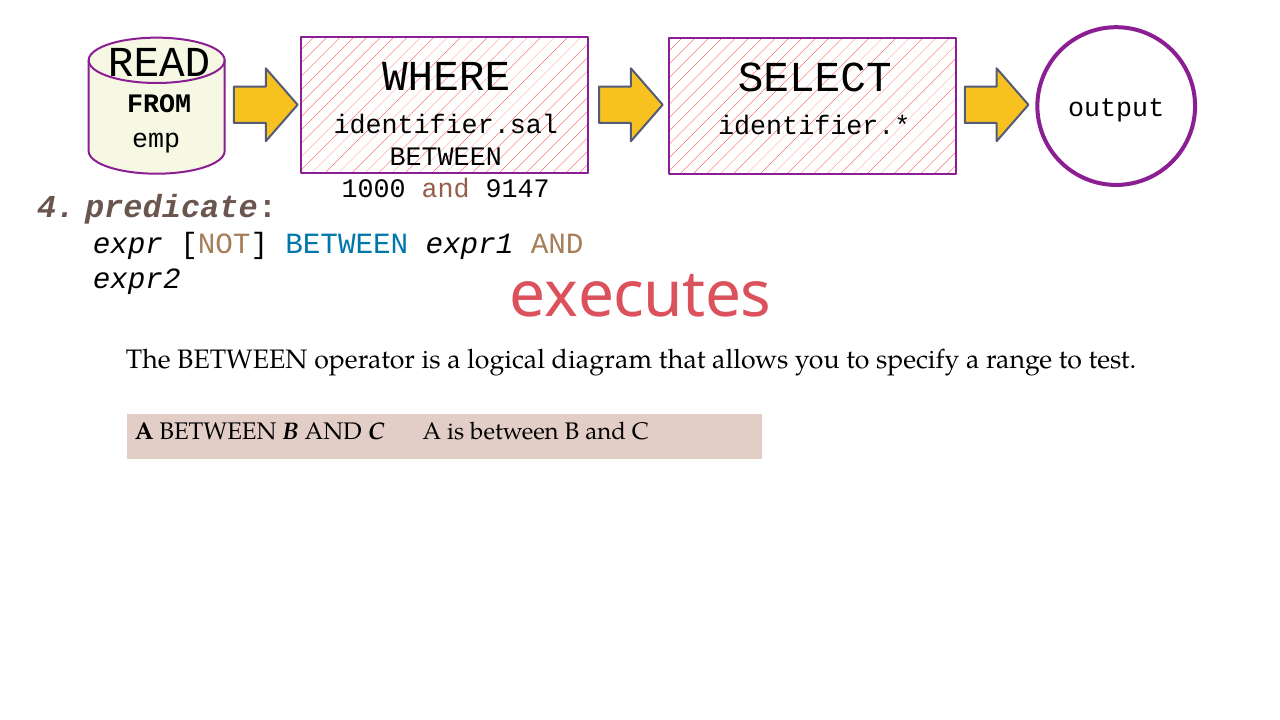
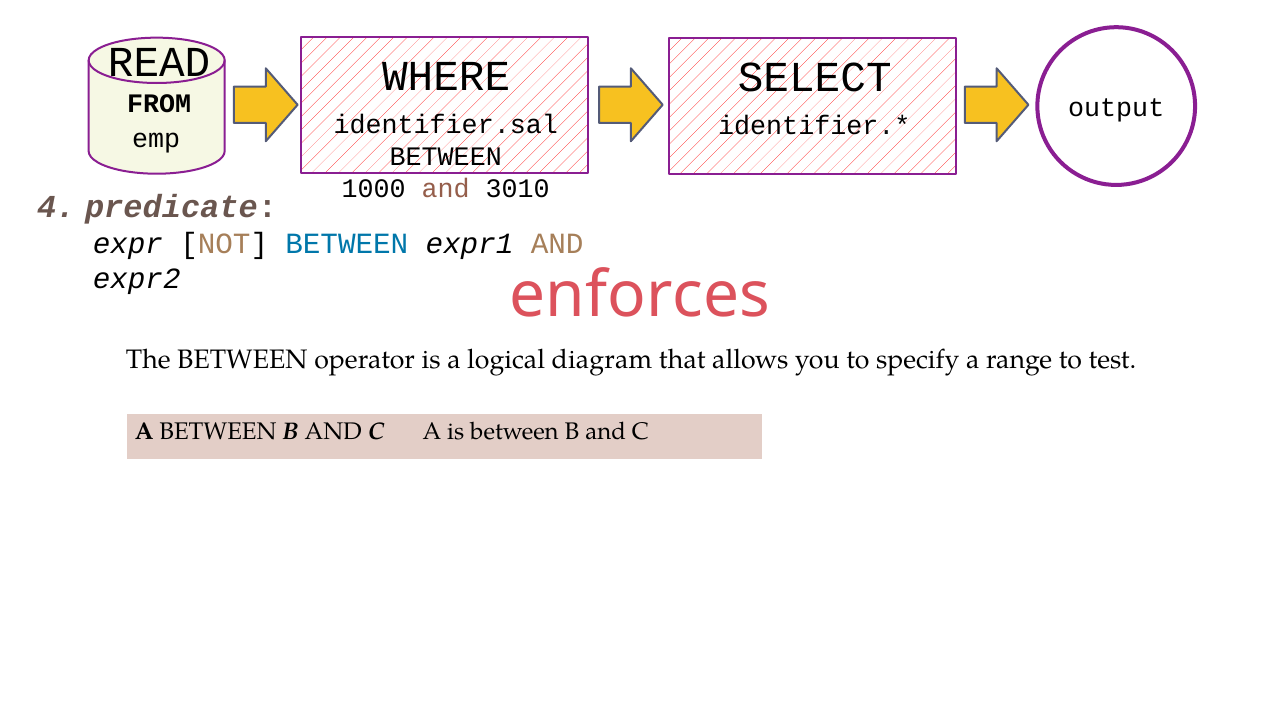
9147: 9147 -> 3010 (518, 189)
executes: executes -> enforces (640, 296)
